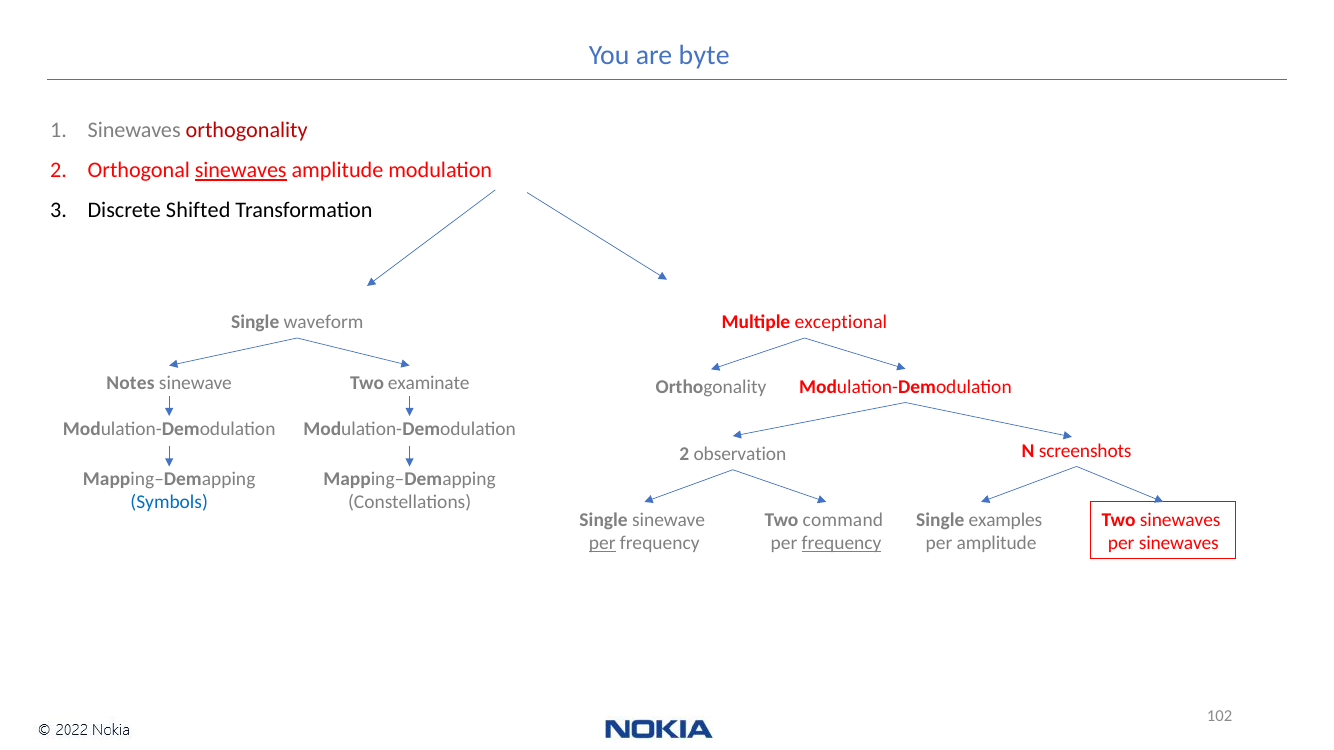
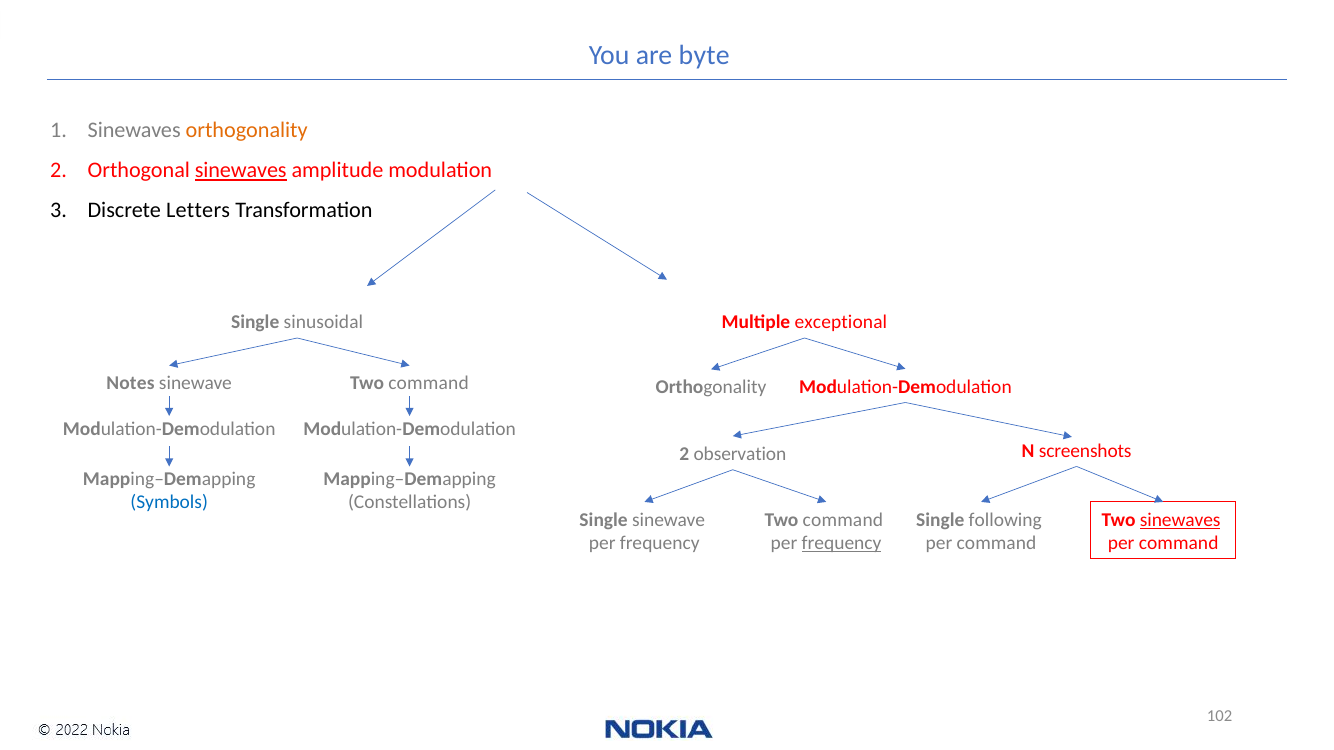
orthogonality colour: red -> orange (247, 130)
Shifted: Shifted -> Letters (198, 210)
waveform: waveform -> sinusoidal (323, 322)
examinate: examinate -> command (429, 384)
examples: examples -> following (1005, 520)
sinewaves underline: none -> present (1180, 520)
per underline: present -> none (602, 543)
amplitude: amplitude -> command (997, 543)
sinewaves: sinewaves -> command (1179, 543)
